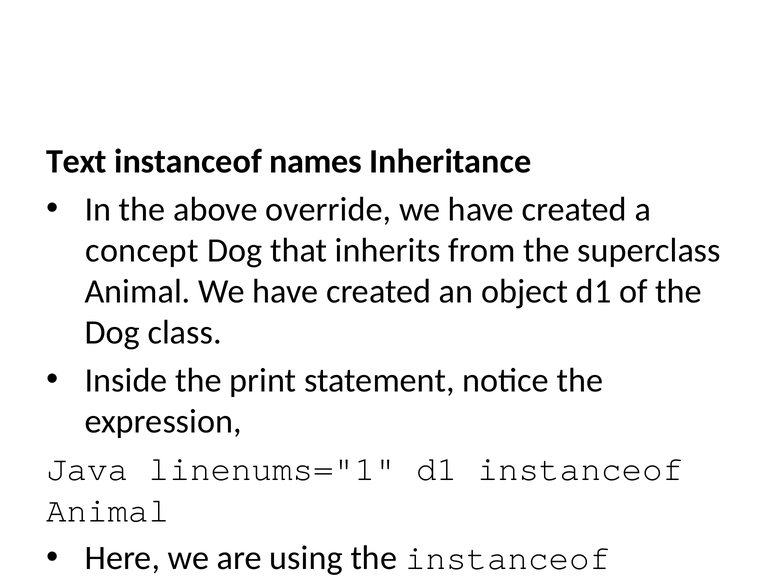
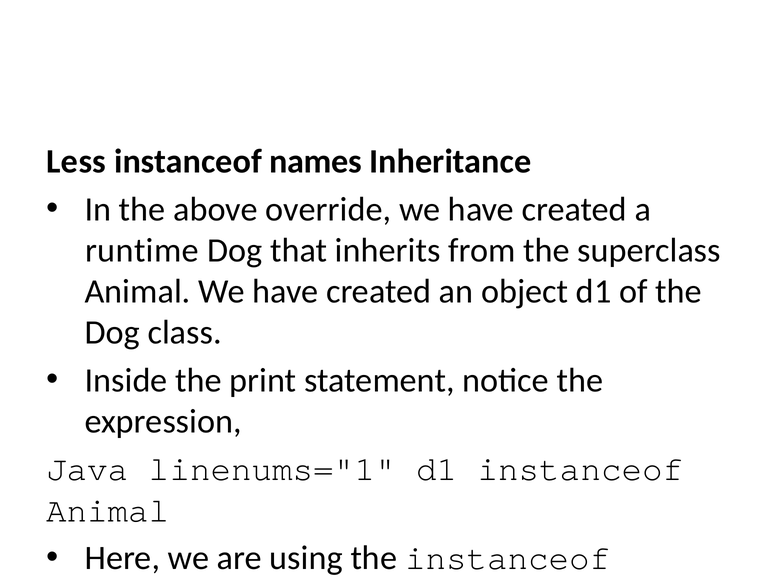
Text: Text -> Less (76, 162)
concept: concept -> runtime (142, 251)
